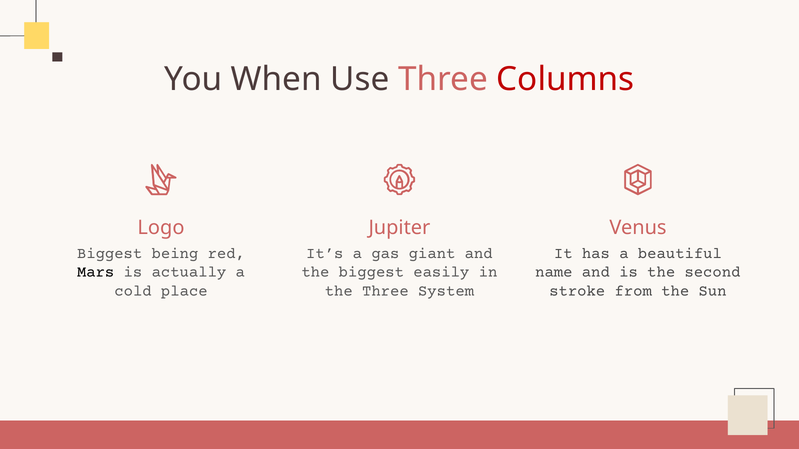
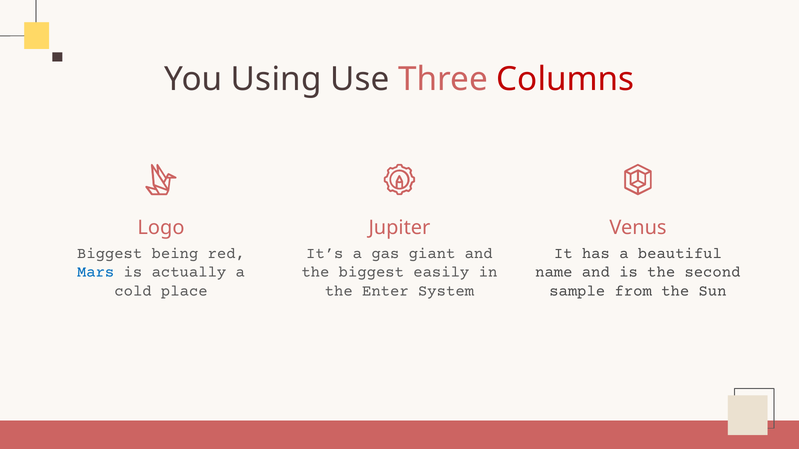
When: When -> Using (276, 80)
Mars colour: black -> blue (96, 272)
the Three: Three -> Enter (385, 291)
stroke: stroke -> sample (577, 291)
